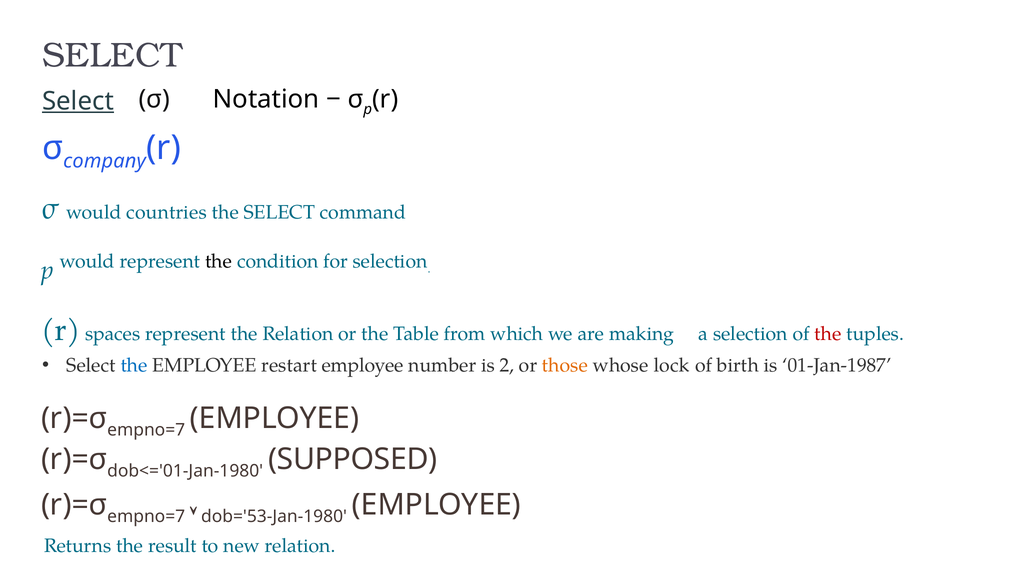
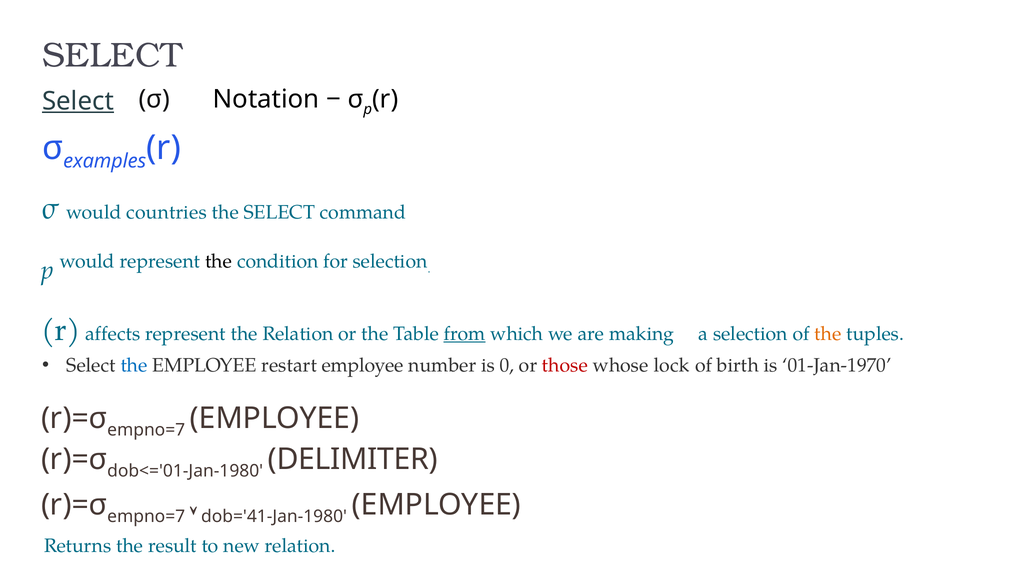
company: company -> examples (105, 161)
spaces: spaces -> affects (113, 334)
from underline: none -> present (465, 334)
the colour: red -> orange (828, 334)
2: 2 -> 0 (507, 366)
those colour: orange -> red (565, 366)
01-Jan-1987: 01-Jan-1987 -> 01-Jan-1970 (837, 366)
SUPPOSED: SUPPOSED -> DELIMITER (353, 460)
dob='53-Jan-1980: dob='53-Jan-1980 -> dob='41-Jan-1980 (274, 517)
